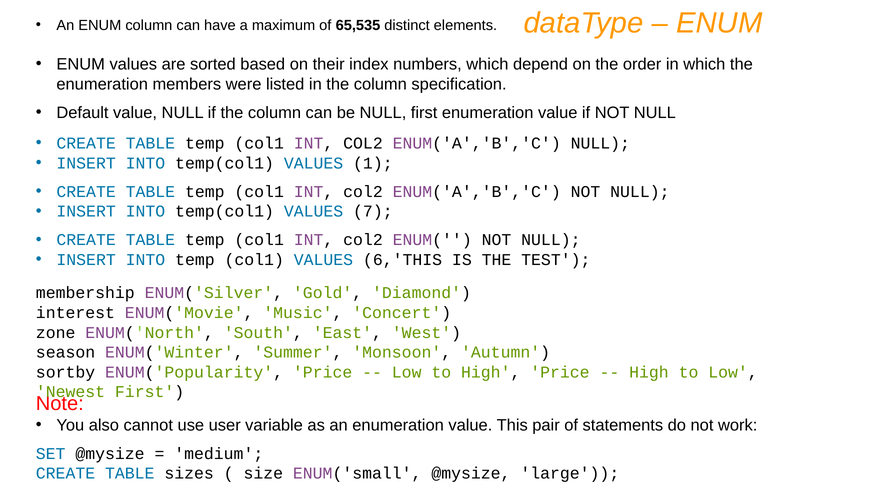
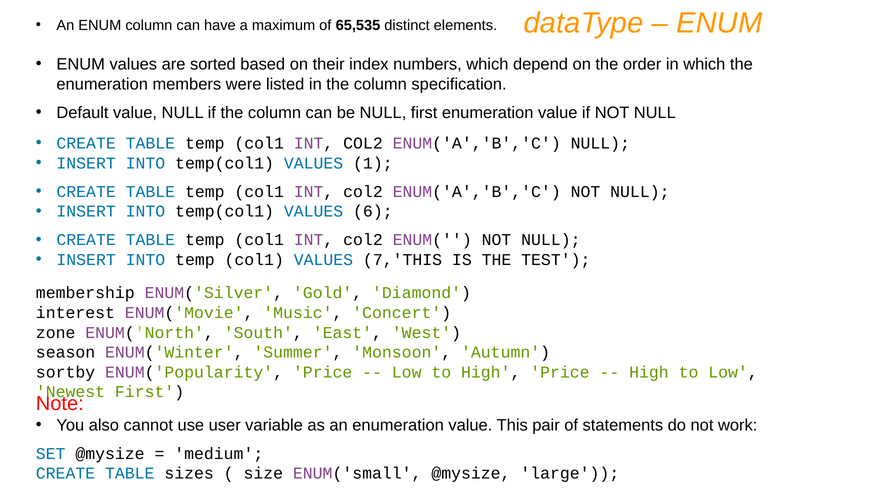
7: 7 -> 6 (373, 211)
6,'THIS: 6,'THIS -> 7,'THIS (403, 260)
